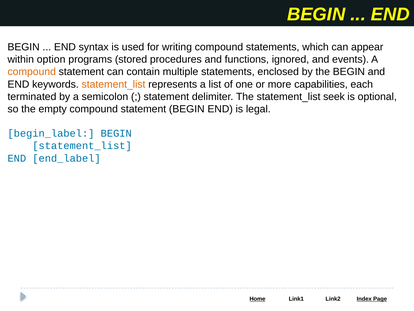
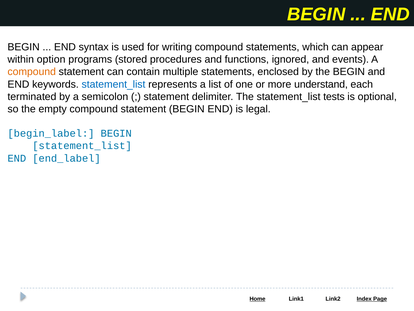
statement_list colour: orange -> blue (114, 84)
capabilities: capabilities -> understand (321, 84)
seek: seek -> tests (334, 97)
